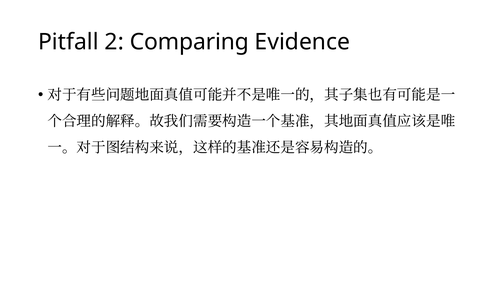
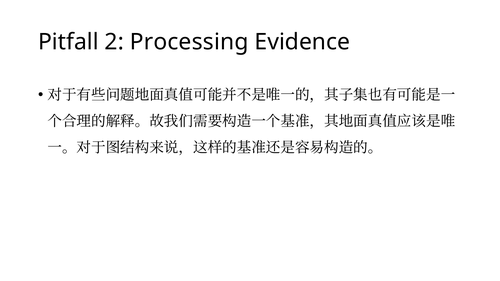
Comparing: Comparing -> Processing (189, 42)
